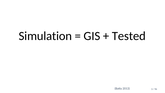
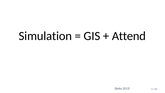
Tested: Tested -> Attend (129, 36)
